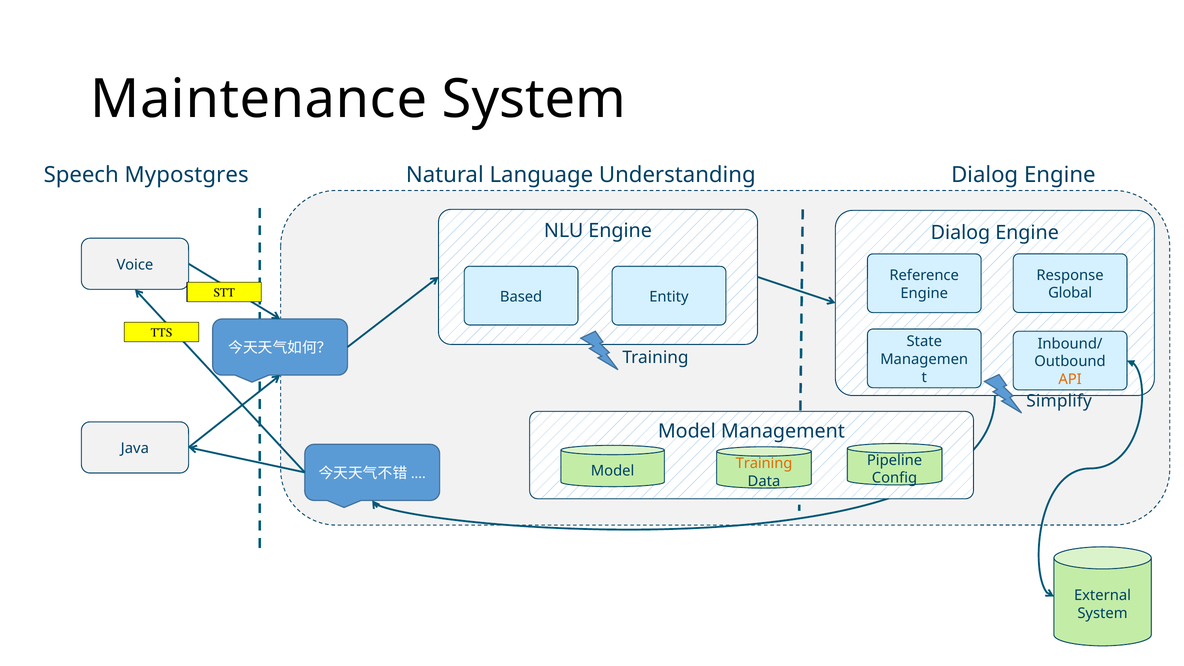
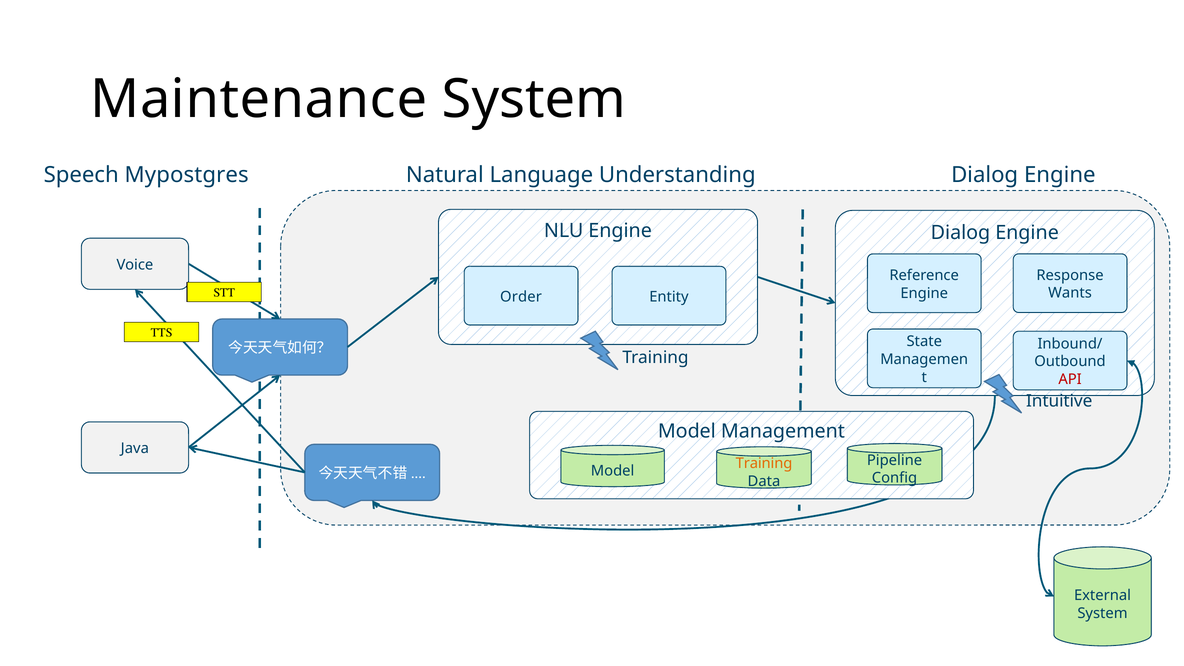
Global: Global -> Wants (1070, 293)
Based: Based -> Order (521, 297)
API colour: orange -> red (1070, 379)
Simplify: Simplify -> Intuitive (1059, 401)
